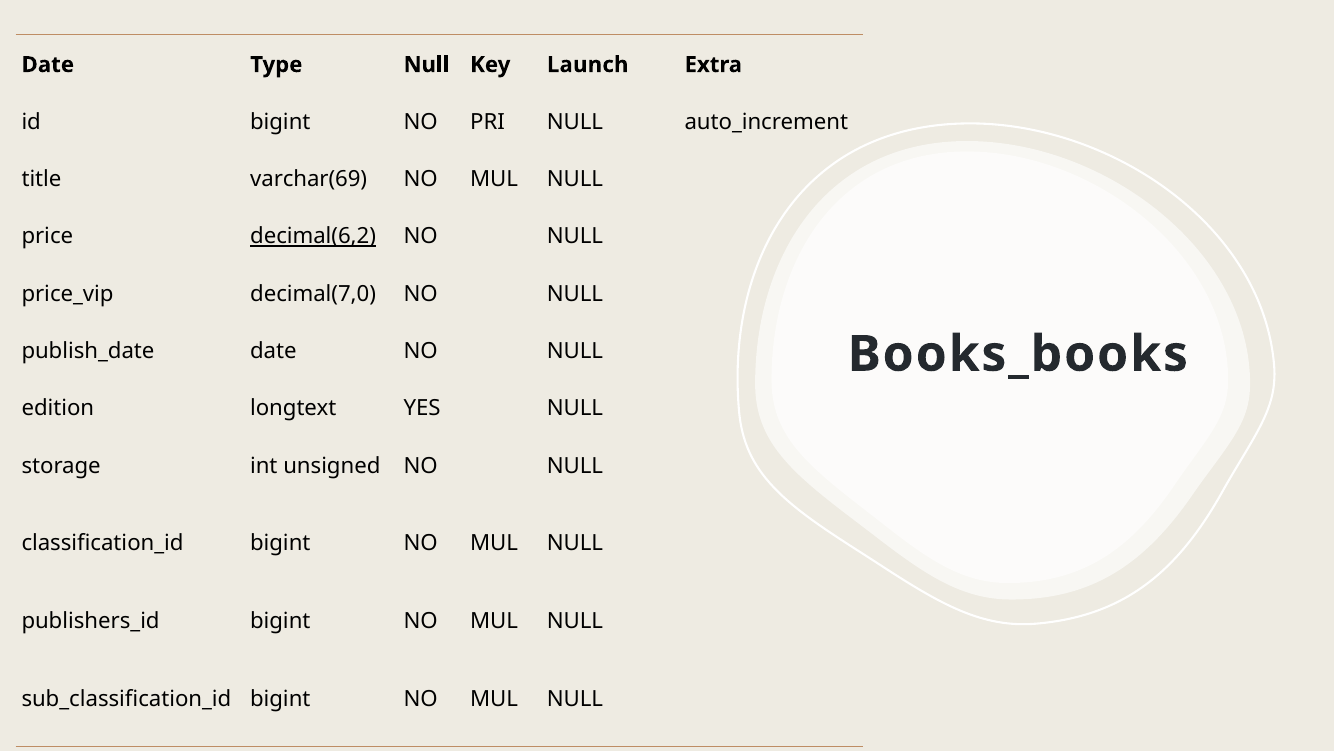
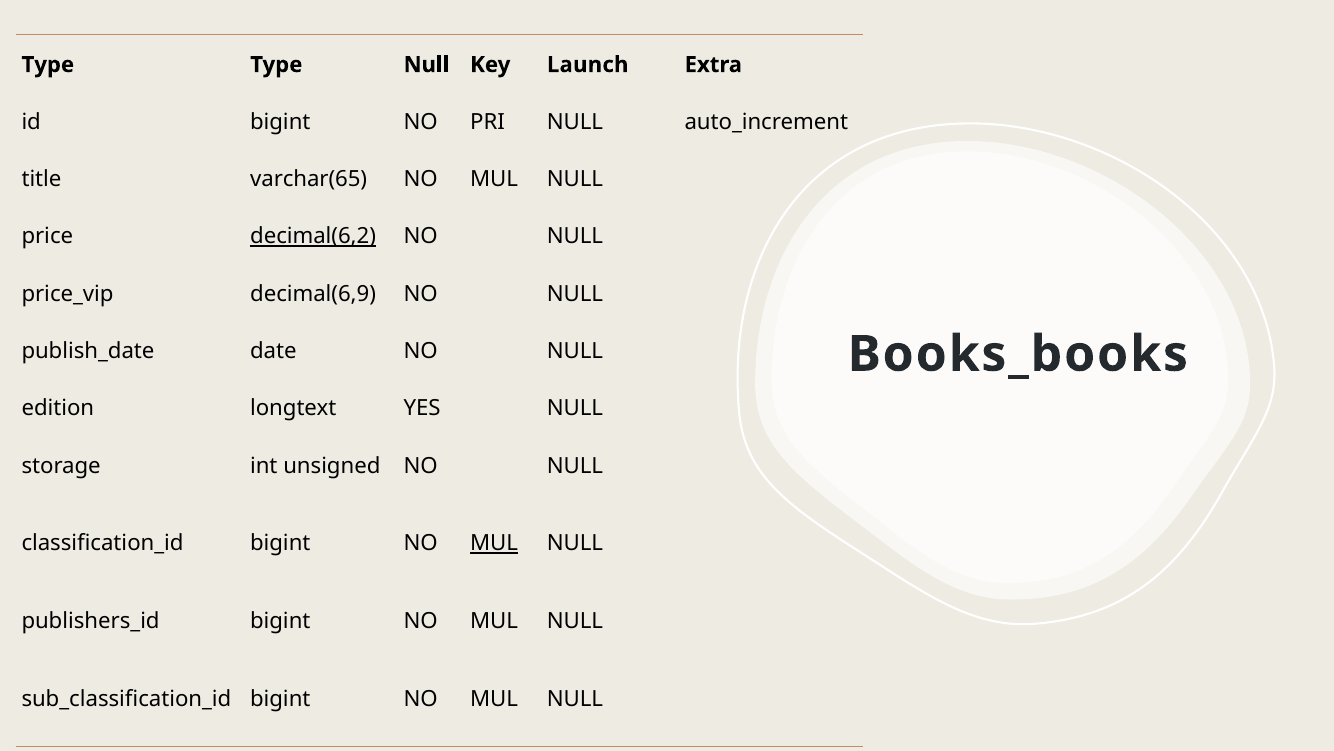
Date: Date -> Type (48, 65)
varchar(69: varchar(69 -> varchar(65 (309, 179)
decimal(7,0: decimal(7,0 -> decimal(6,9 (313, 294)
MUL underline: none -> present (494, 543)
